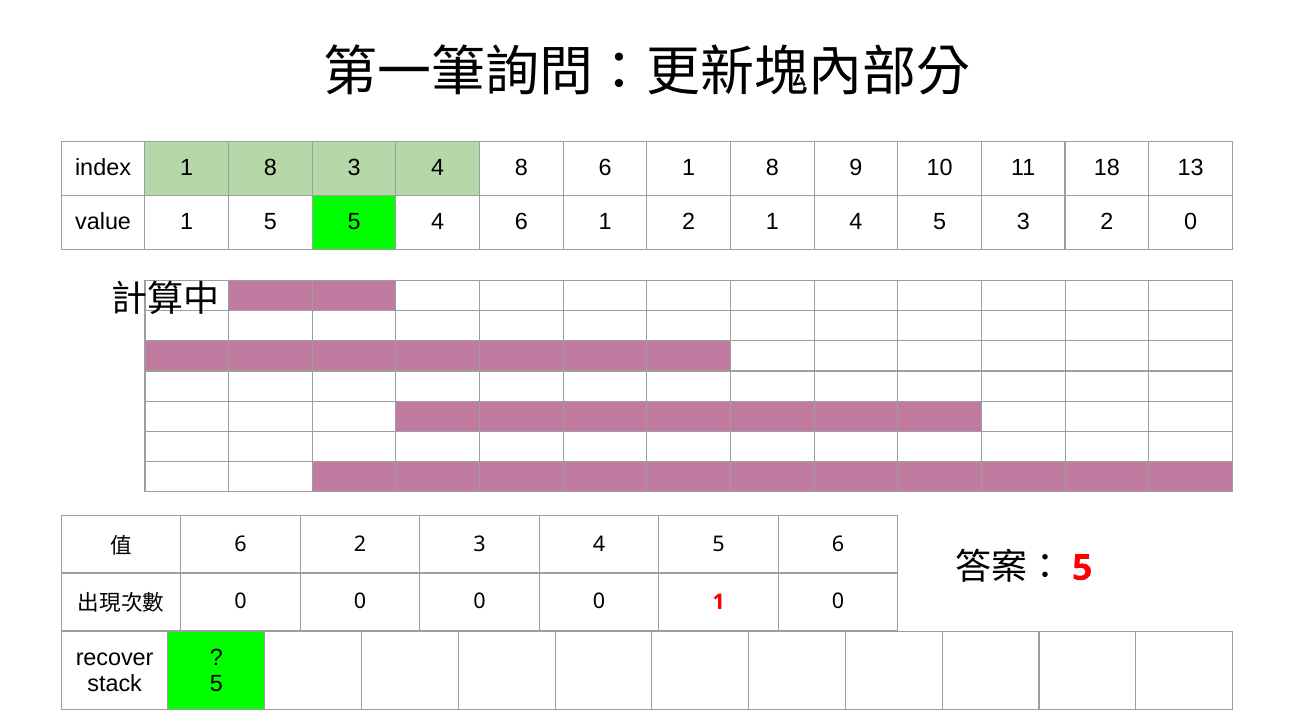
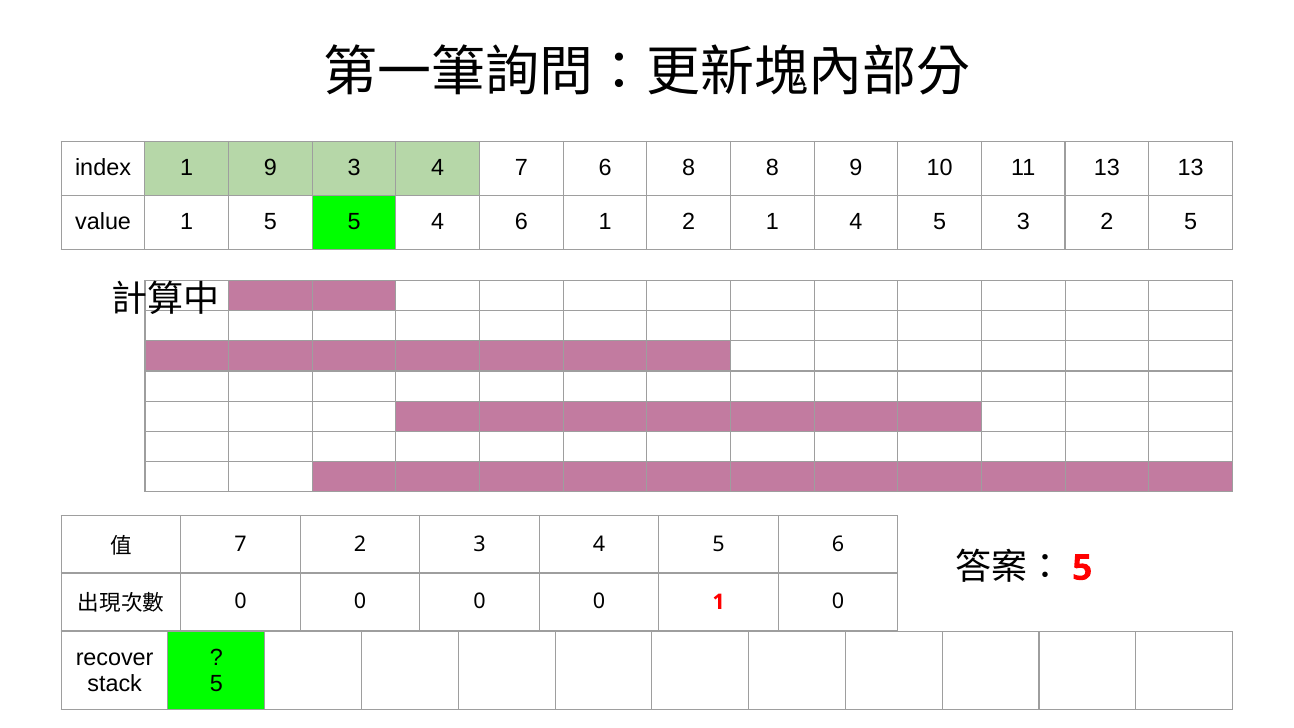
index 1 8: 8 -> 9 (270, 168)
4 8: 8 -> 7 (521, 168)
1: 1 -> 8 (689, 168)
11 18: 18 -> 13 (1107, 168)
2 0: 0 -> 5 (1191, 222)
6: 6 -> 7 (241, 545)
